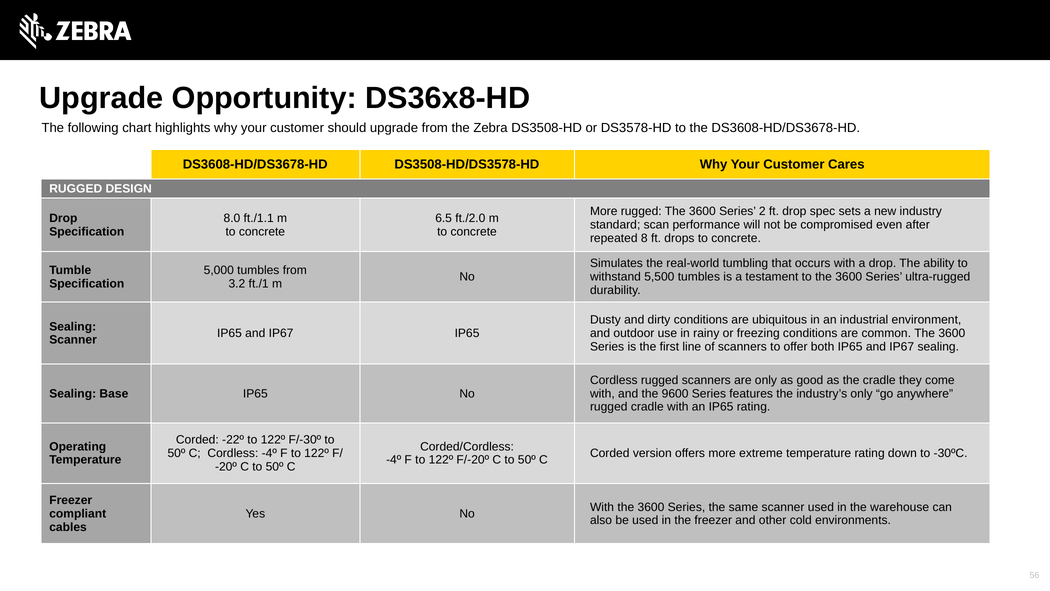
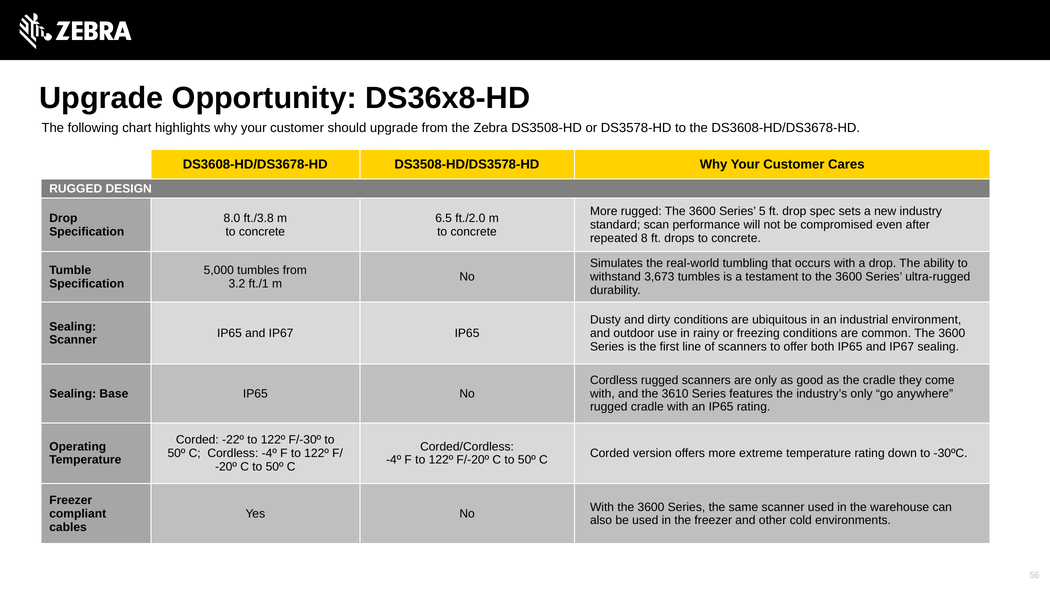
2: 2 -> 5 (762, 211)
ft./1.1: ft./1.1 -> ft./3.8 (259, 218)
5,500: 5,500 -> 3,673 (659, 277)
9600: 9600 -> 3610 (675, 393)
